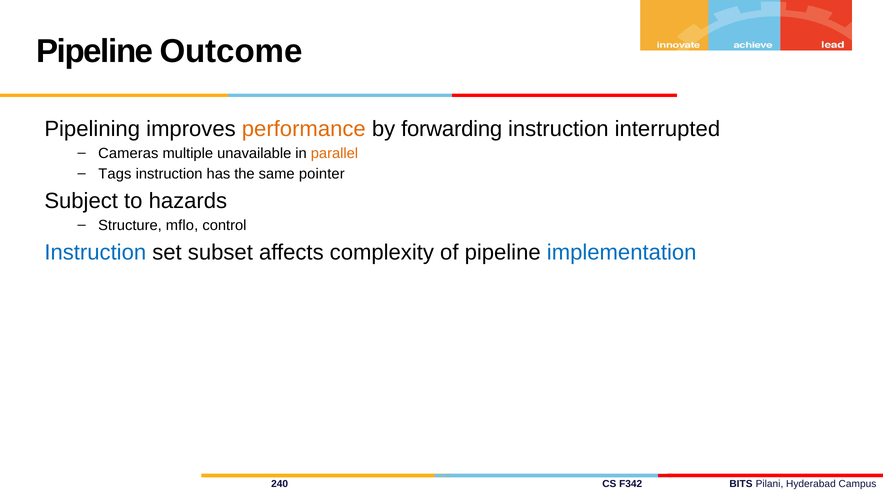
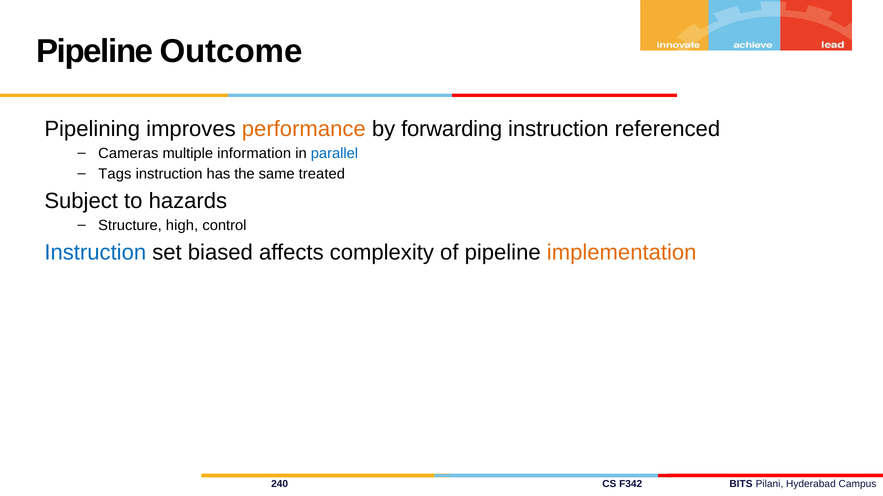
interrupted: interrupted -> referenced (667, 129)
unavailable: unavailable -> information (254, 154)
parallel colour: orange -> blue (334, 154)
pointer: pointer -> treated (322, 174)
mflo: mflo -> high (182, 226)
subset: subset -> biased (220, 253)
implementation colour: blue -> orange (622, 253)
